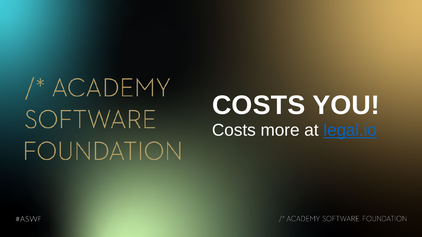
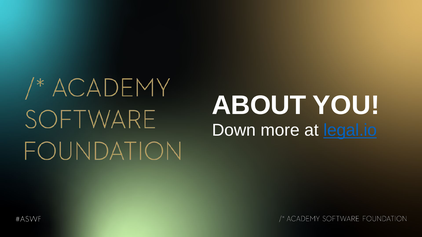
COSTS: COSTS -> ABOUT (259, 106)
Costs: Costs -> Down (234, 130)
